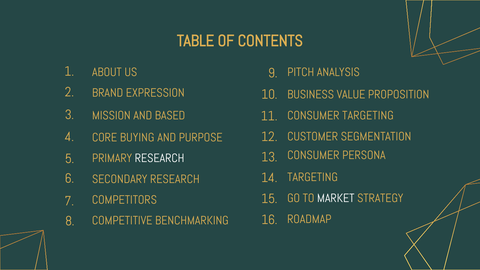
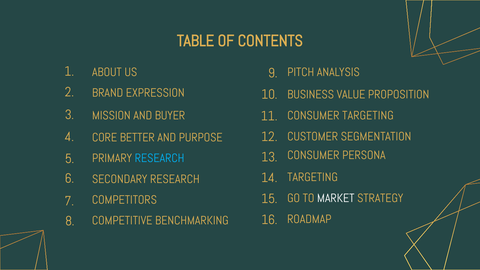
BASED: BASED -> BUYER (170, 115)
BUYING: BUYING -> BETTER (137, 138)
RESEARCH colour: white -> light blue (160, 158)
